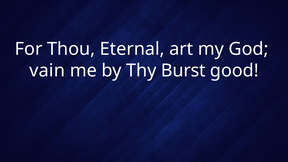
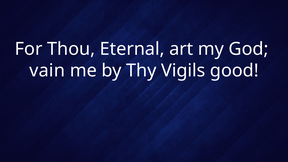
Burst: Burst -> Vigils (183, 71)
